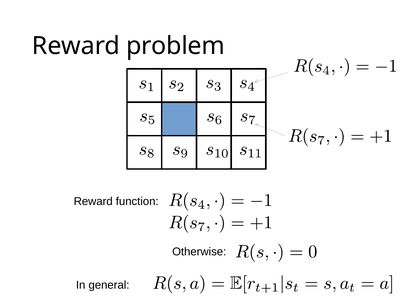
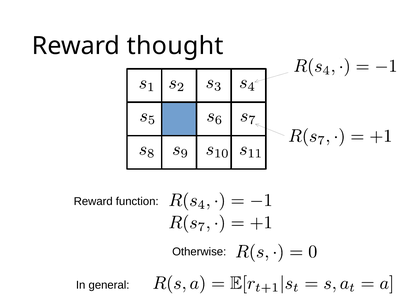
problem: problem -> thought (175, 46)
